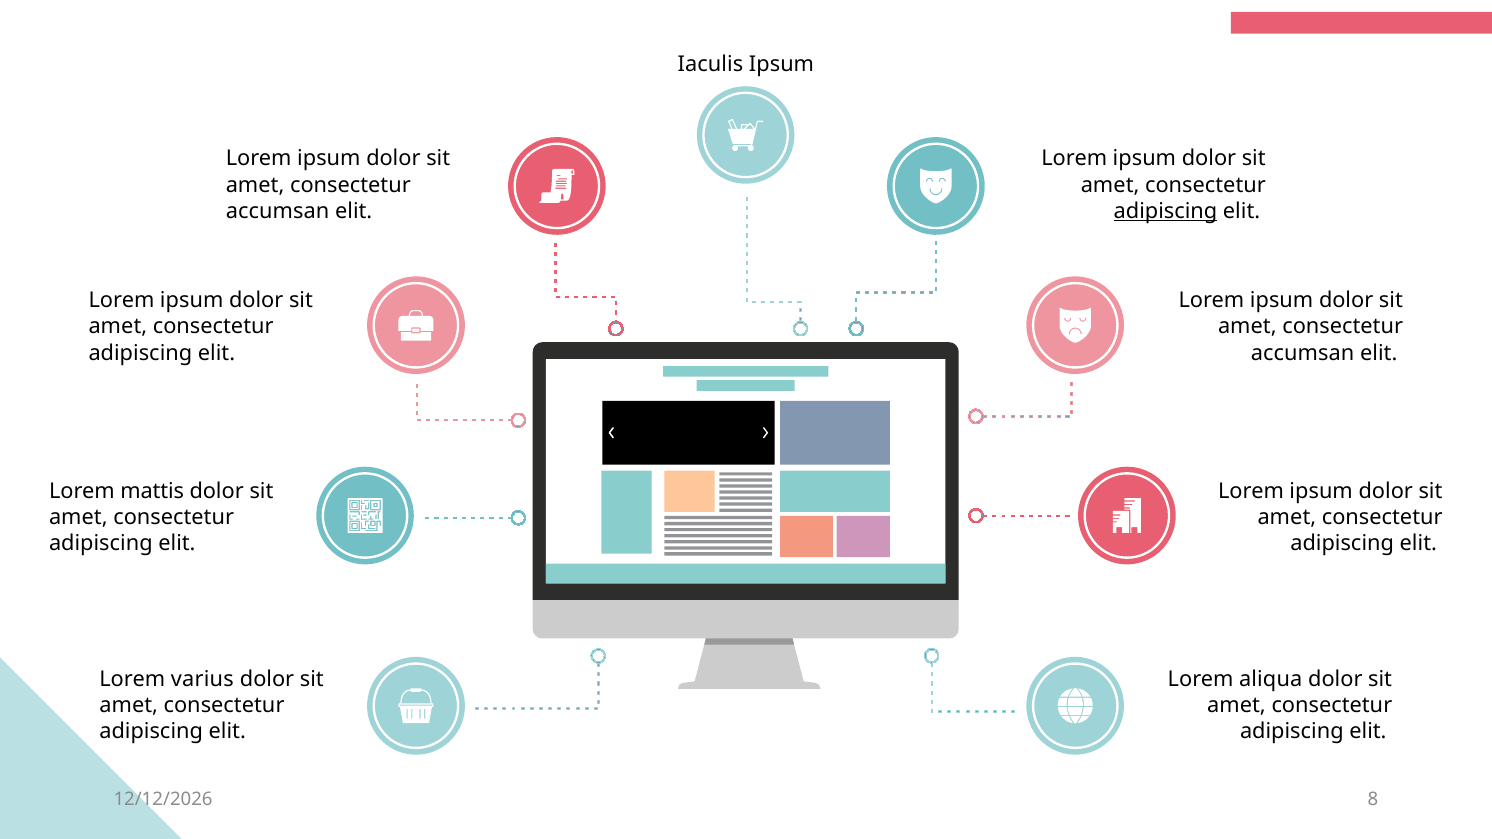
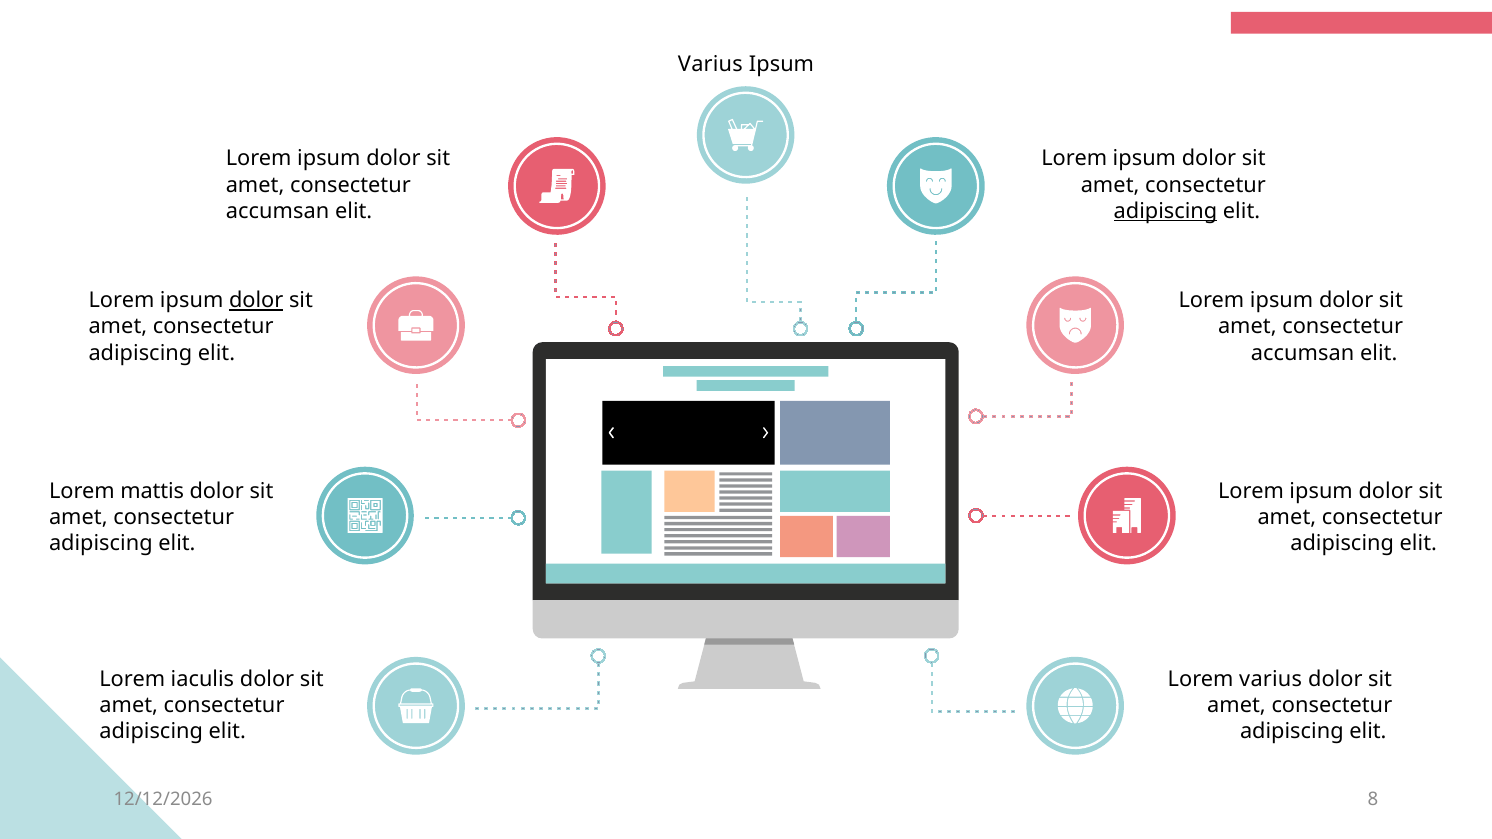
Iaculis: Iaculis -> Varius (710, 64)
dolor underline: none -> present (256, 301)
varius: varius -> iaculis (202, 680)
Lorem aliqua: aliqua -> varius (1271, 680)
